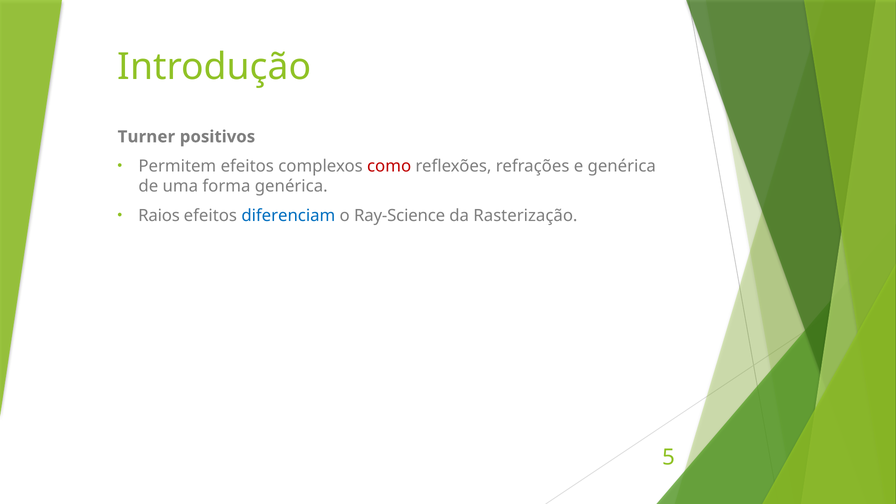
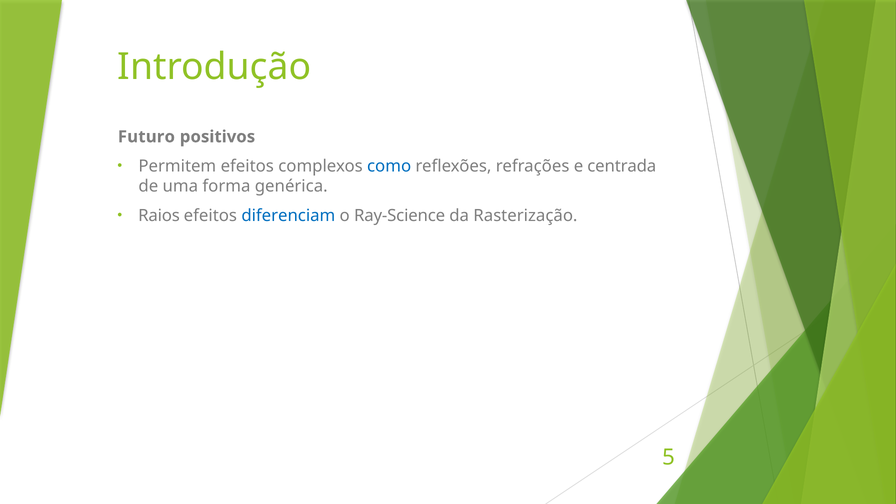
Turner: Turner -> Futuro (146, 137)
como colour: red -> blue (389, 166)
e genérica: genérica -> centrada (622, 166)
